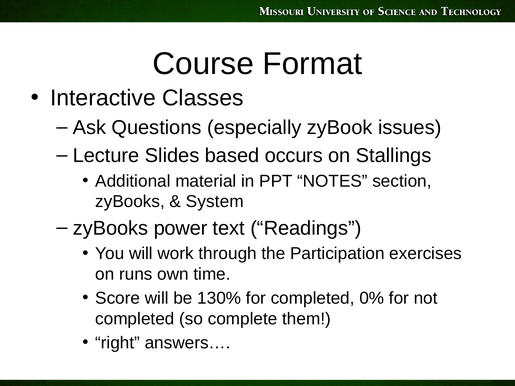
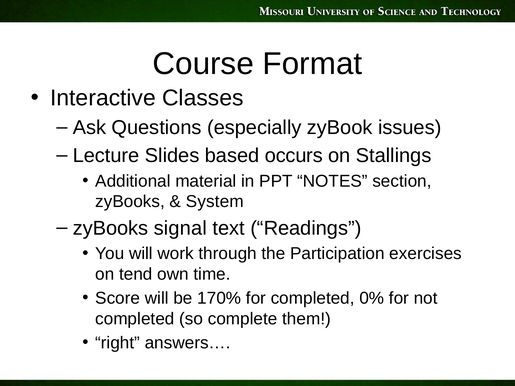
power: power -> signal (180, 228)
runs: runs -> tend (136, 274)
130%: 130% -> 170% (219, 298)
